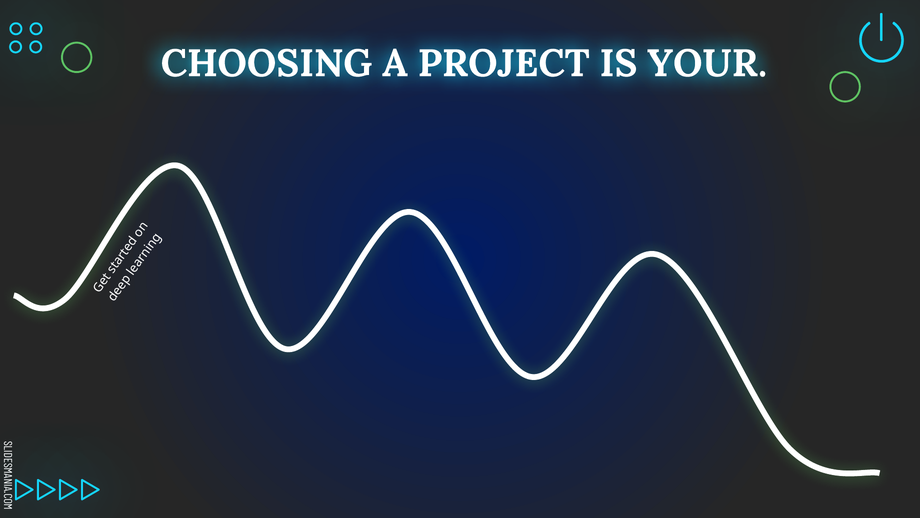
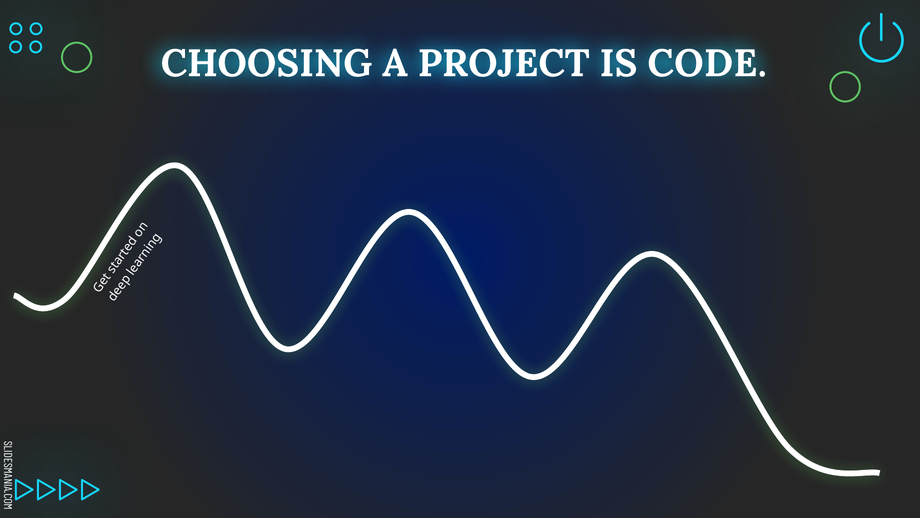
YOUR: YOUR -> CODE (707, 63)
